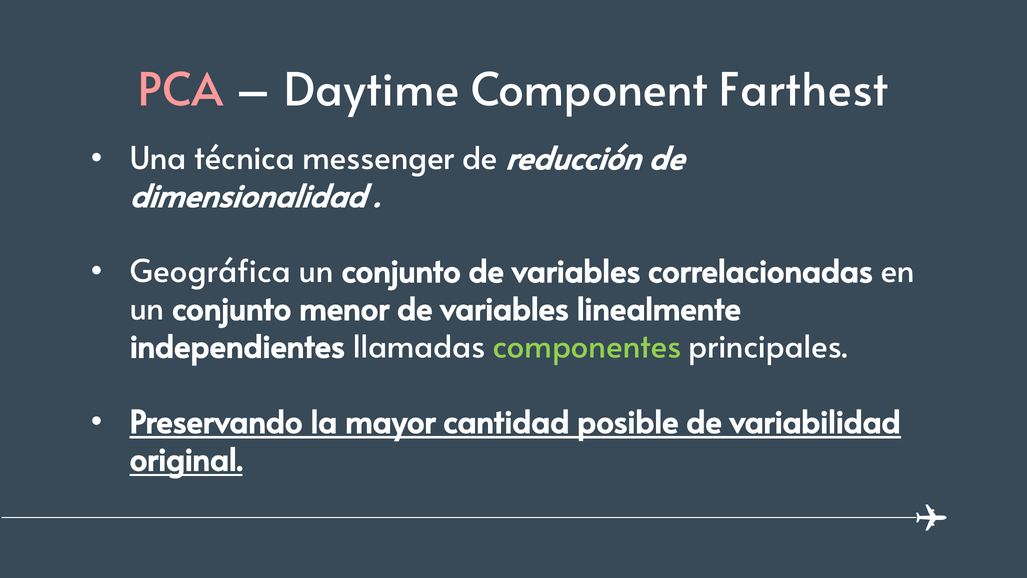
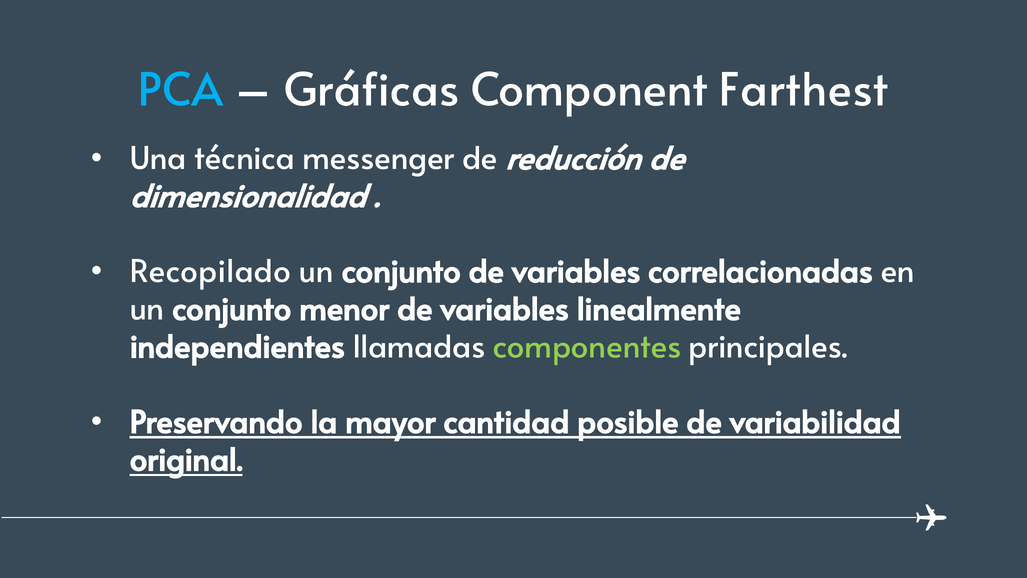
PCA colour: pink -> light blue (180, 91)
Daytime: Daytime -> Gráficas (372, 91)
Geográfica: Geográfica -> Recopilado (210, 272)
